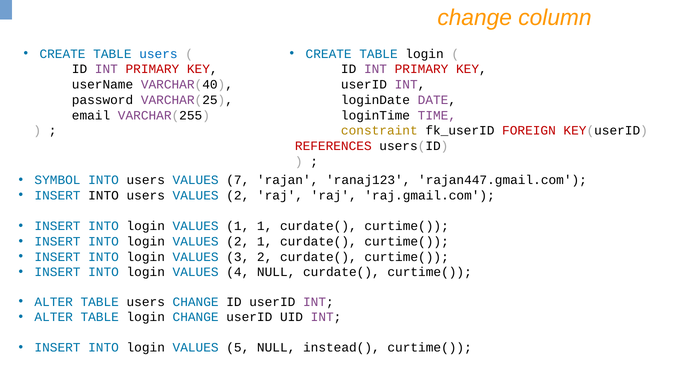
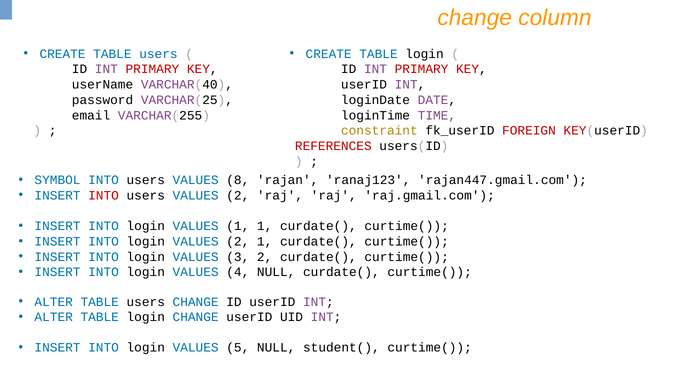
7: 7 -> 8 (238, 180)
INTO colour: black -> red (104, 195)
instead(: instead( -> student( (341, 347)
